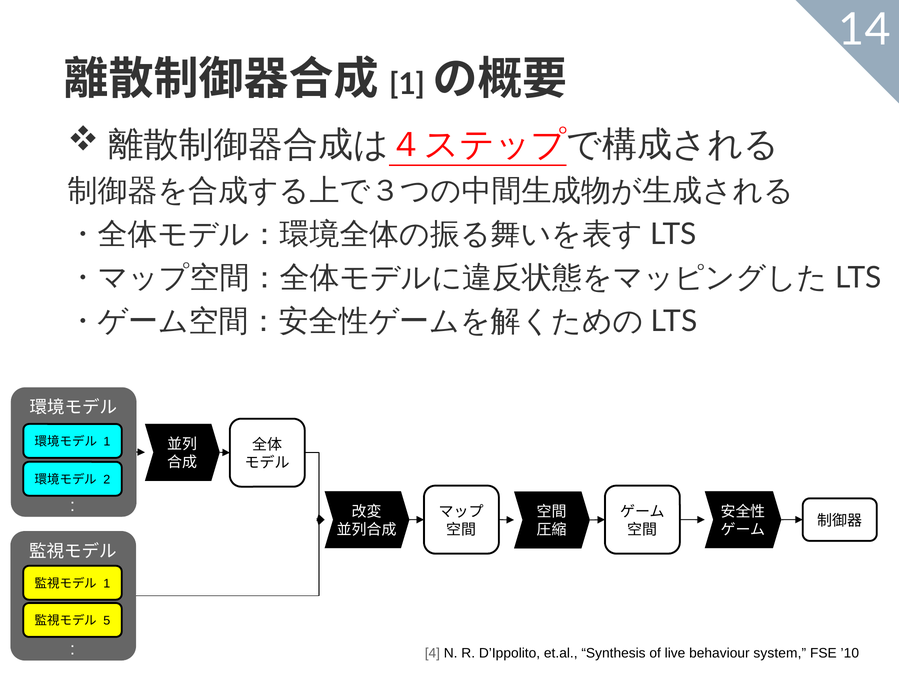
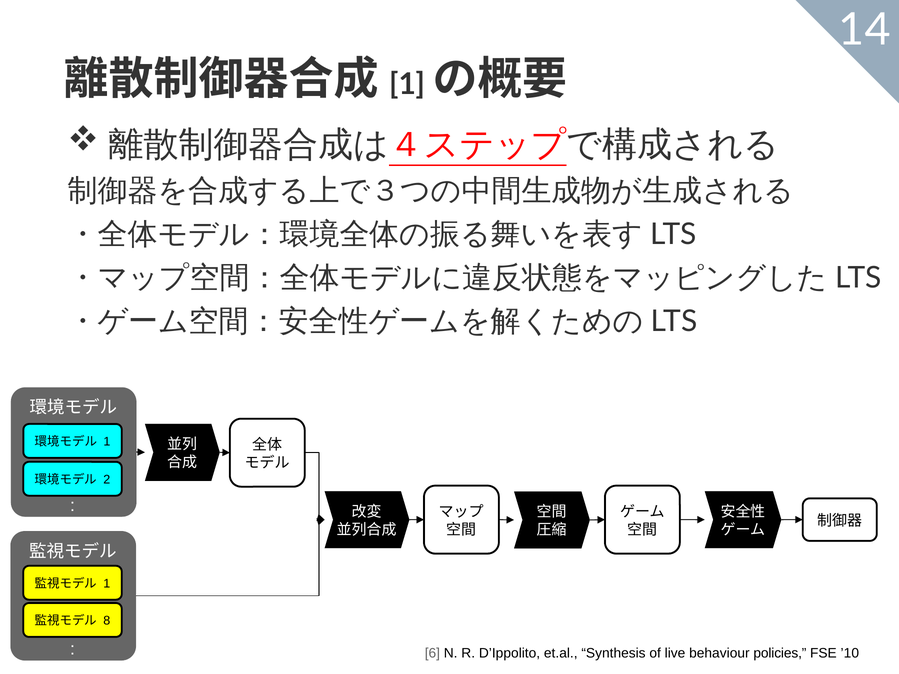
5: 5 -> 8 (107, 621)
4: 4 -> 6 (432, 654)
system: system -> policies (780, 654)
